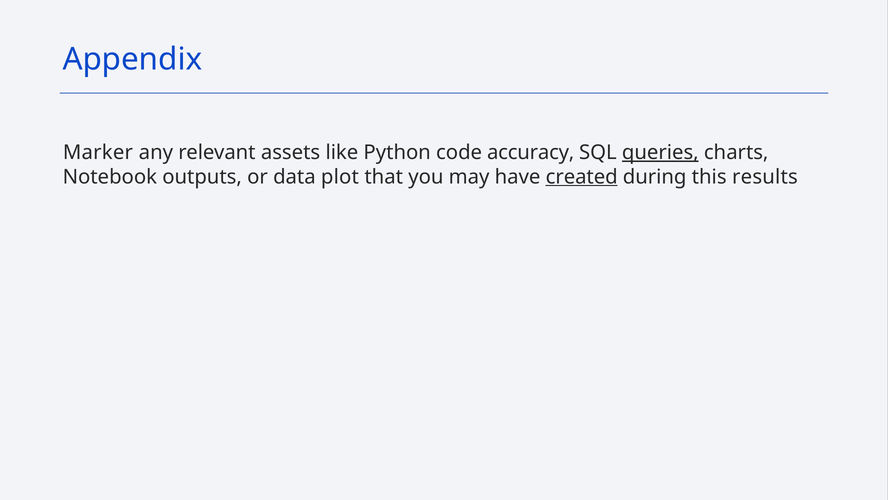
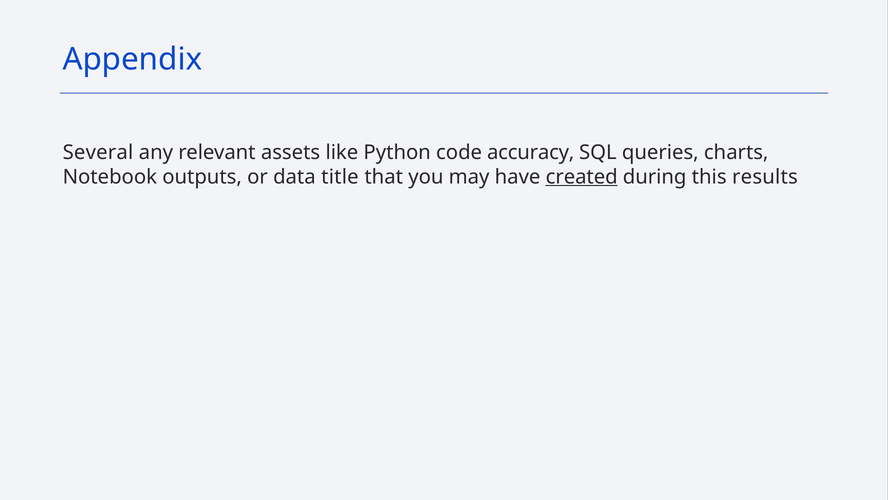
Marker: Marker -> Several (98, 152)
queries underline: present -> none (660, 152)
plot: plot -> title (340, 177)
